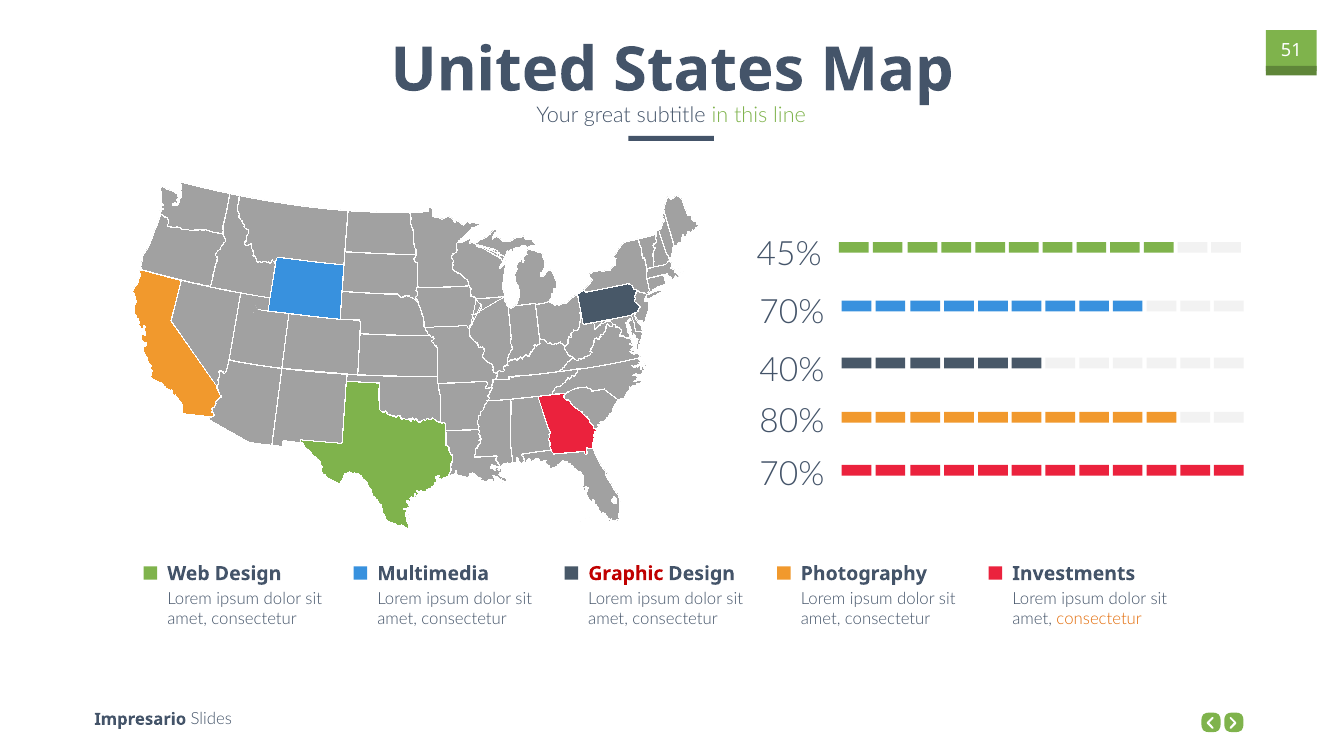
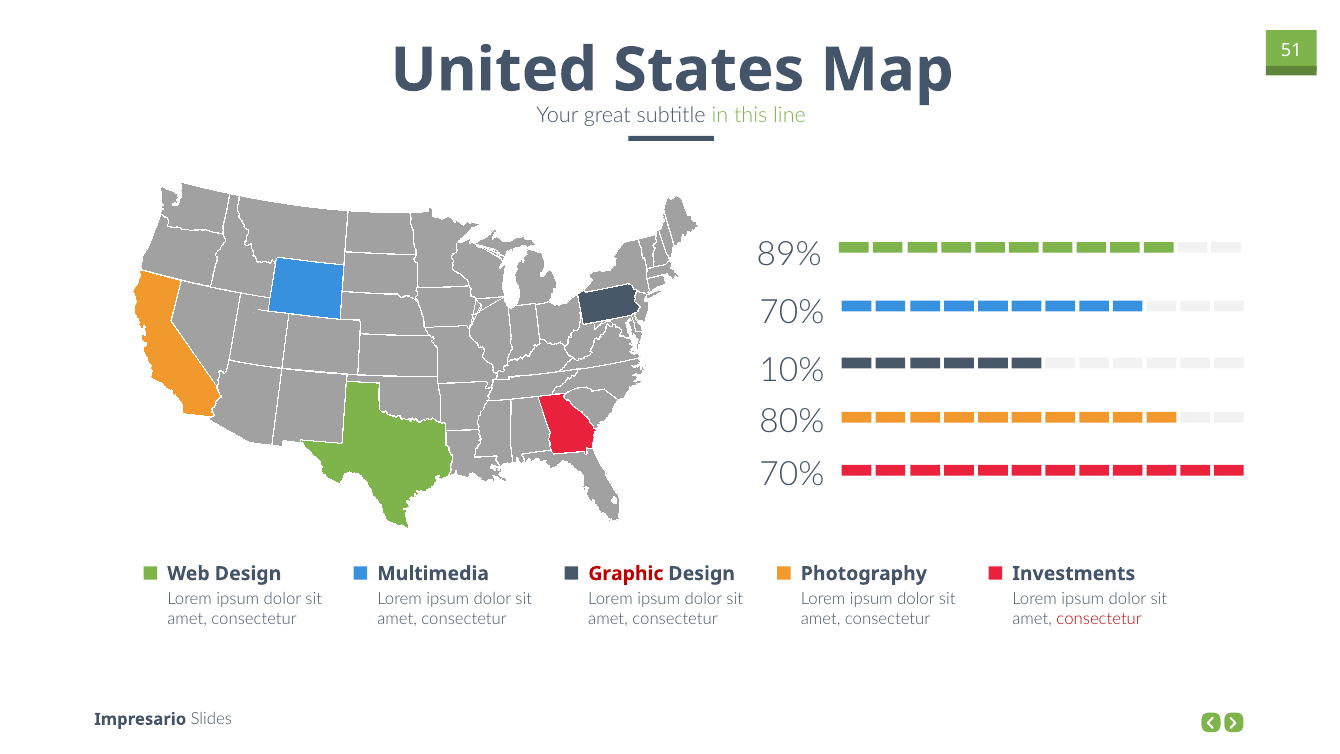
45%: 45% -> 89% (789, 255)
40%: 40% -> 10% (792, 370)
consectetur colour: orange -> red (1099, 619)
